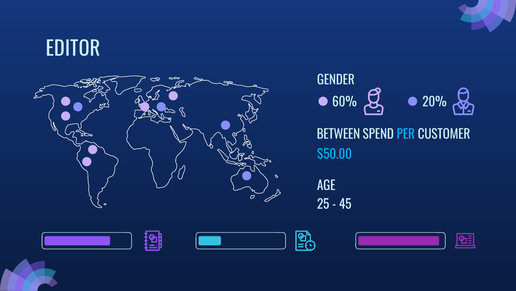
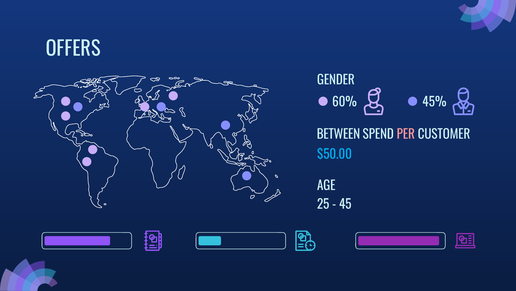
EDITOR: EDITOR -> OFFERS (73, 49)
20%: 20% -> 45% (434, 102)
PER colour: light blue -> pink (406, 134)
